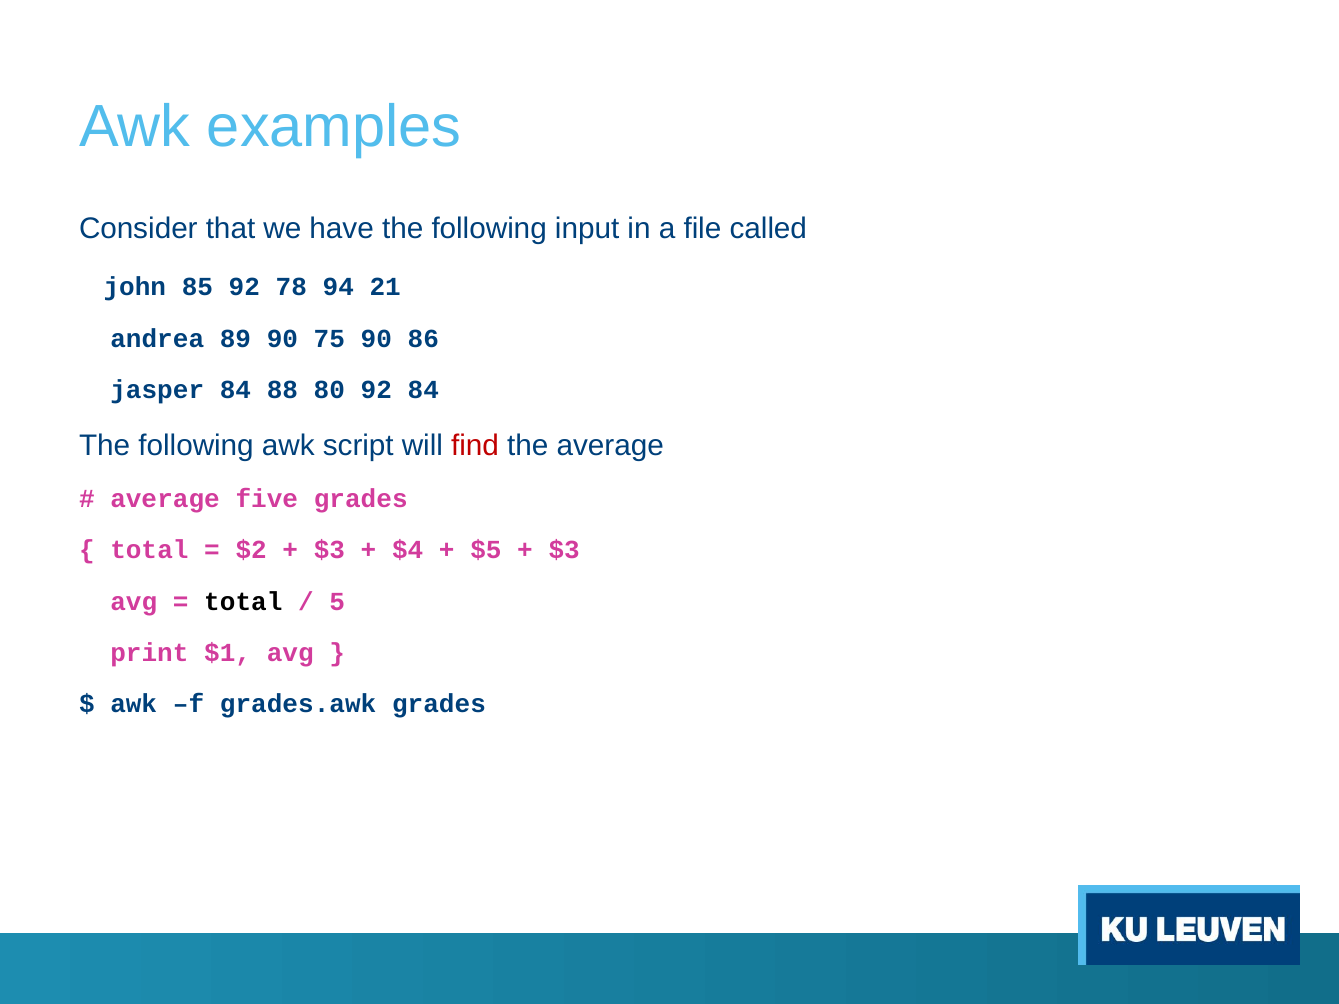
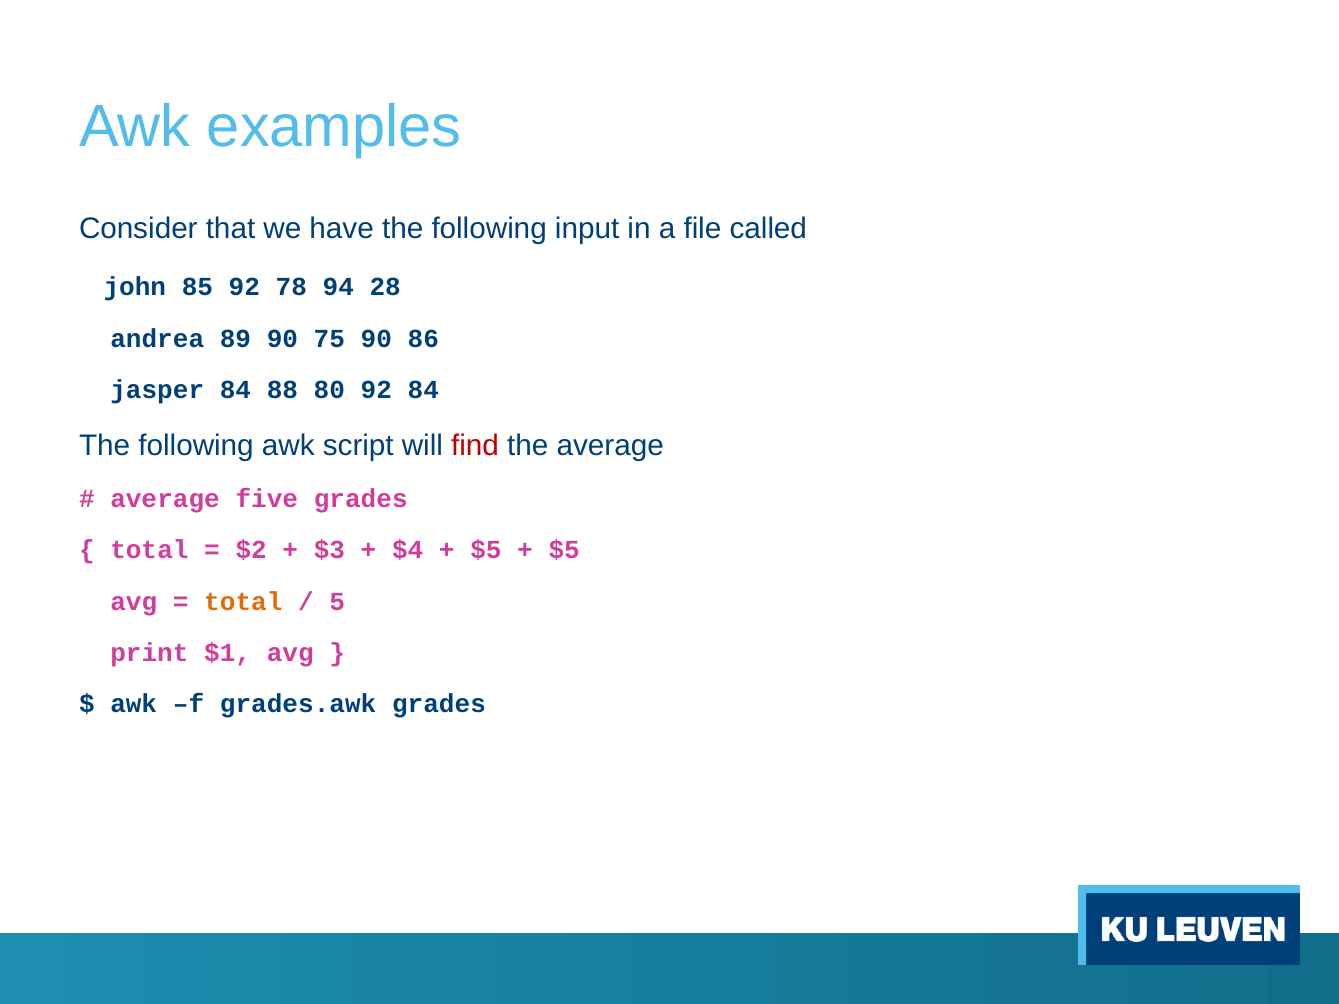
21: 21 -> 28 (385, 287)
$3: $3 -> $5 (564, 550)
total colour: black -> orange (243, 602)
